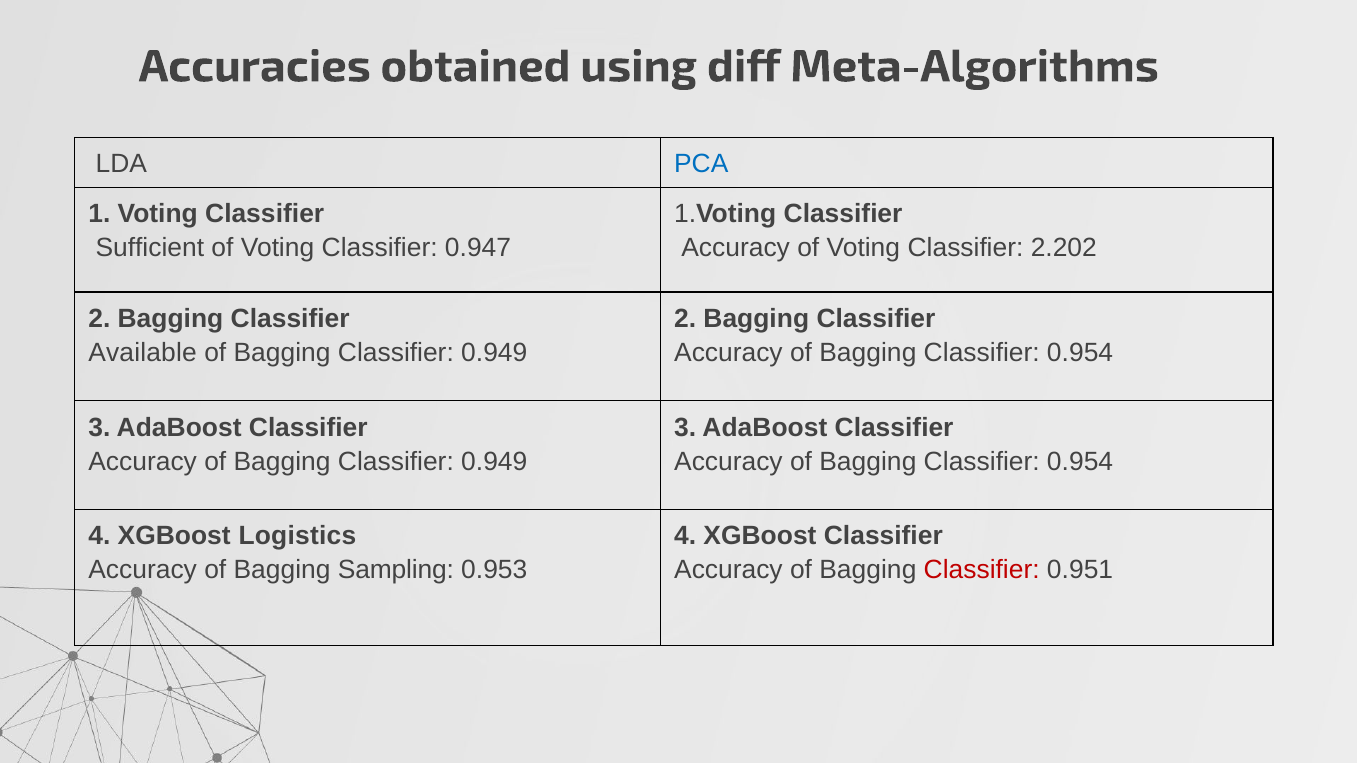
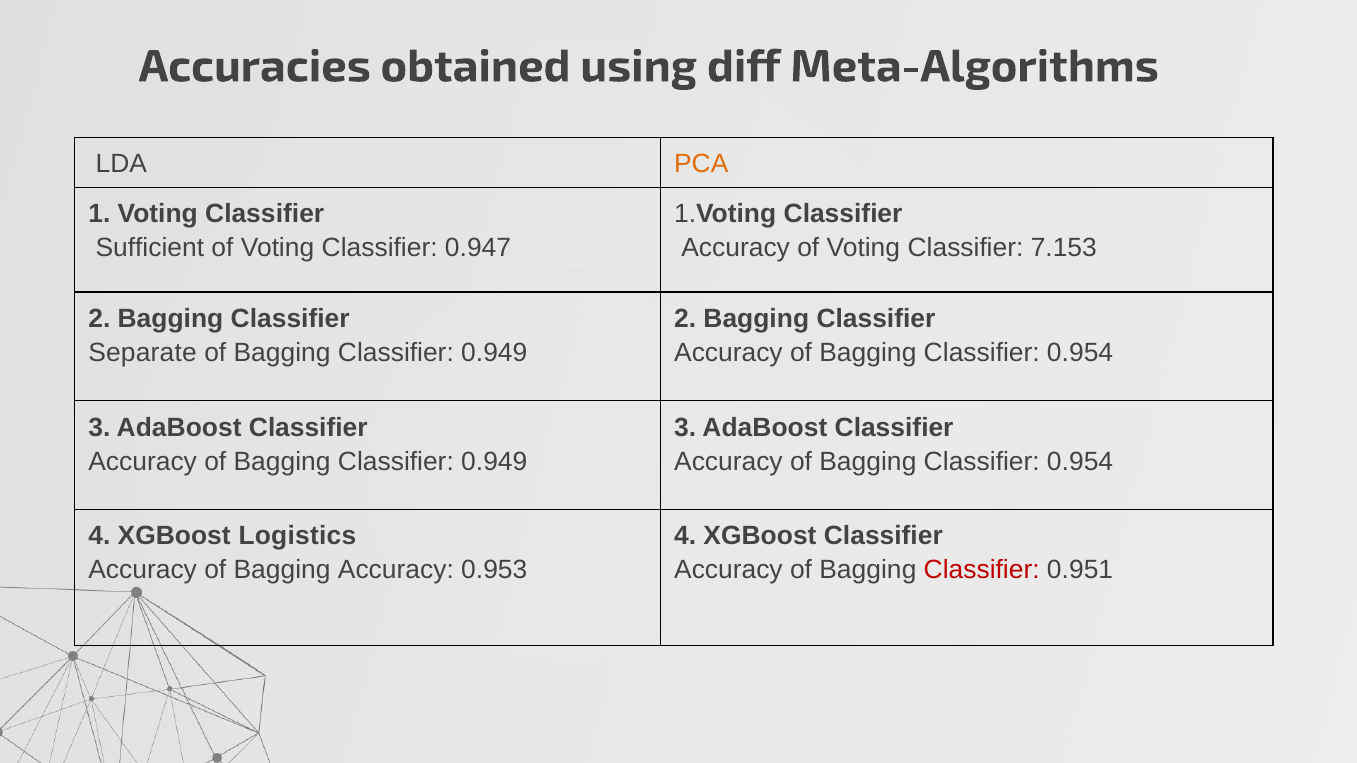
PCA colour: blue -> orange (701, 164)
2.202: 2.202 -> 7.153 (1064, 248)
Available: Available -> Separate (143, 353)
Bagging Sampling: Sampling -> Accuracy (396, 570)
